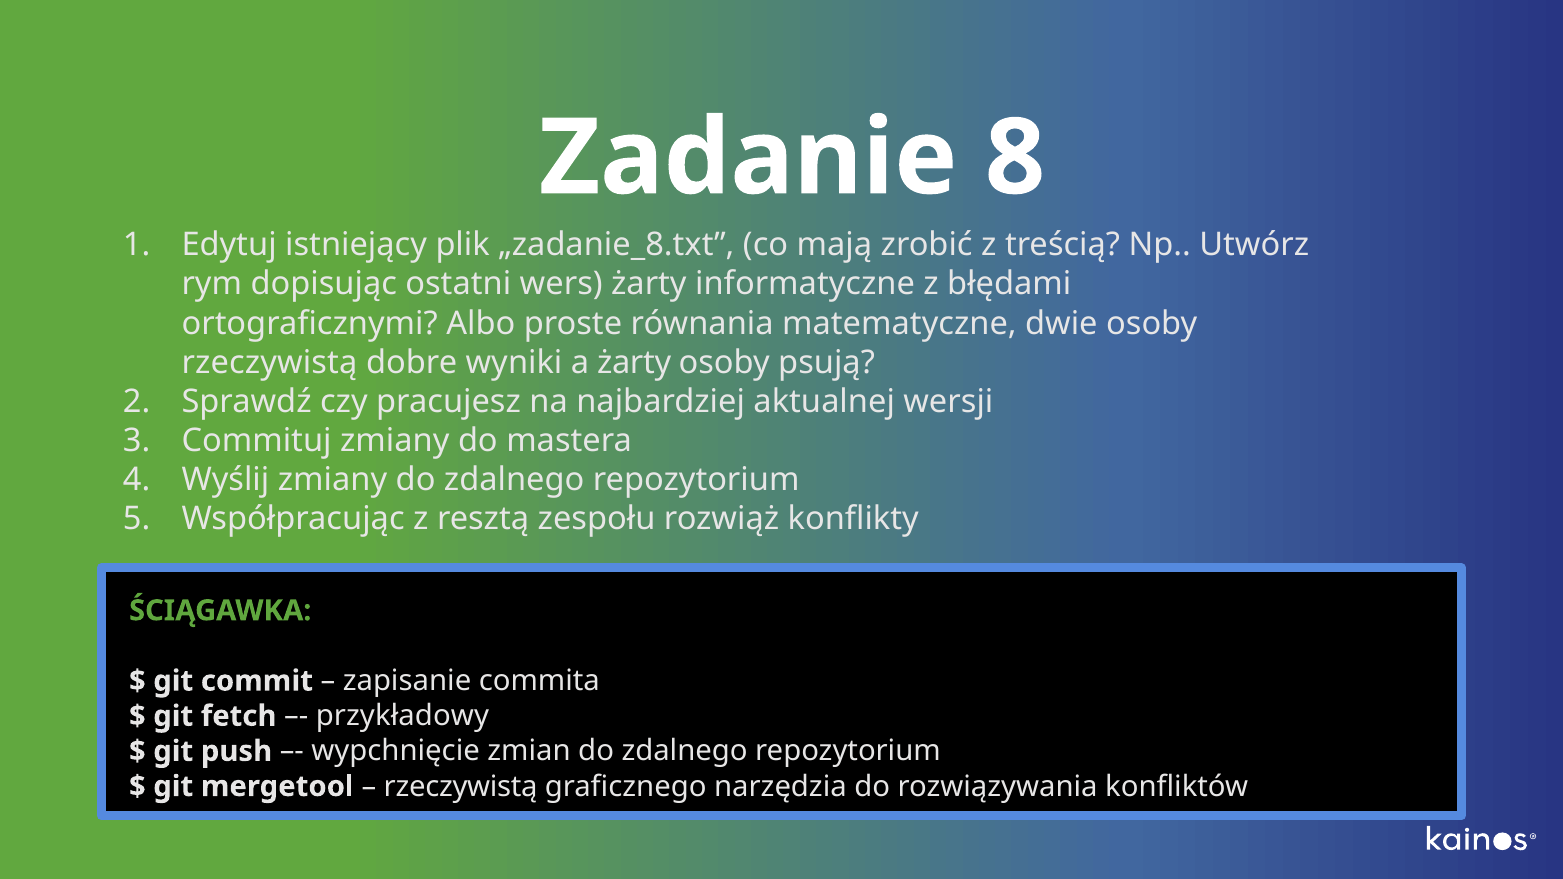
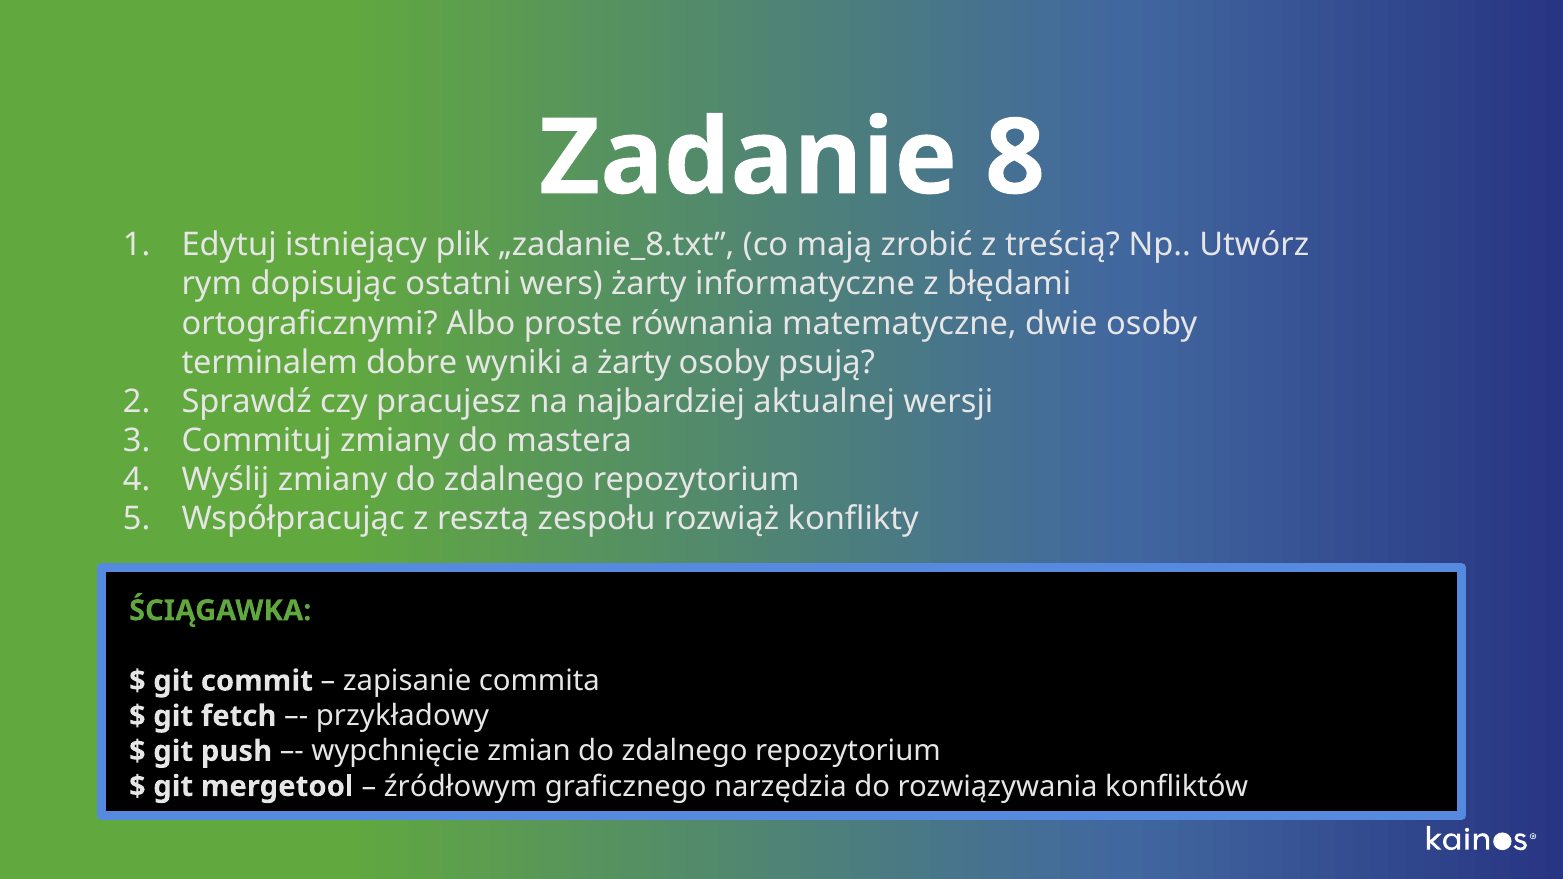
rzeczywistą: rzeczywistą -> terminalem (270, 362)
rzeczywistą: rzeczywistą -> źródłowym (460, 787)
